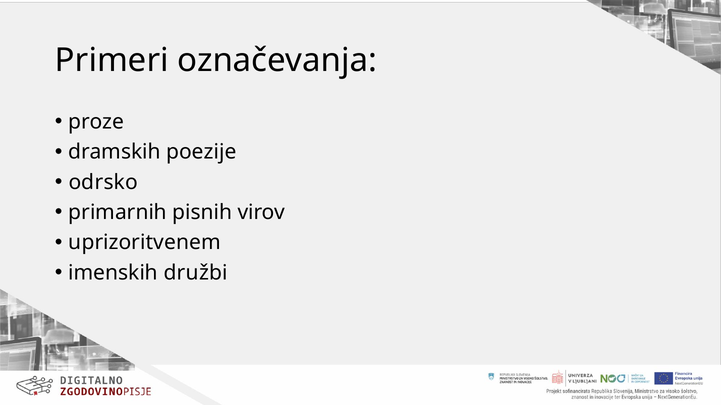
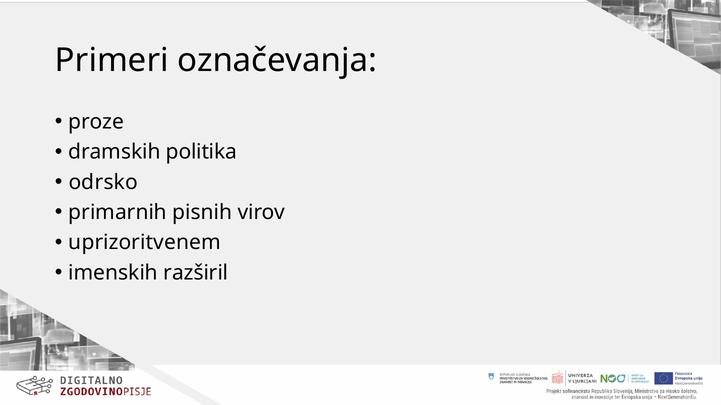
poezije: poezije -> politika (201, 152)
družbi: družbi -> razširil (196, 273)
